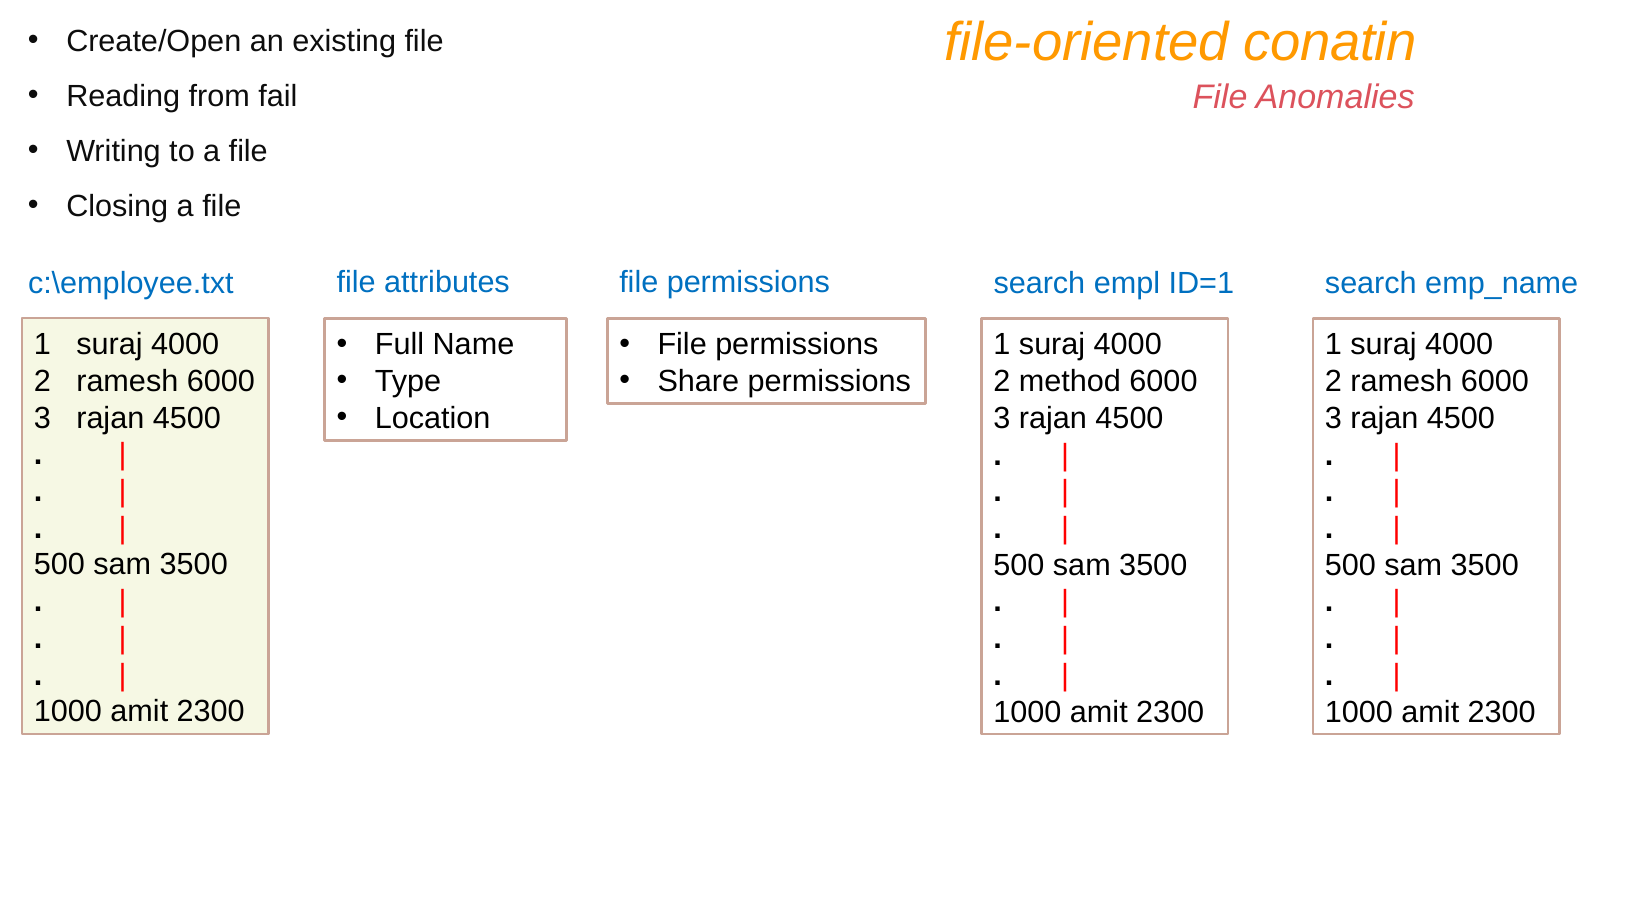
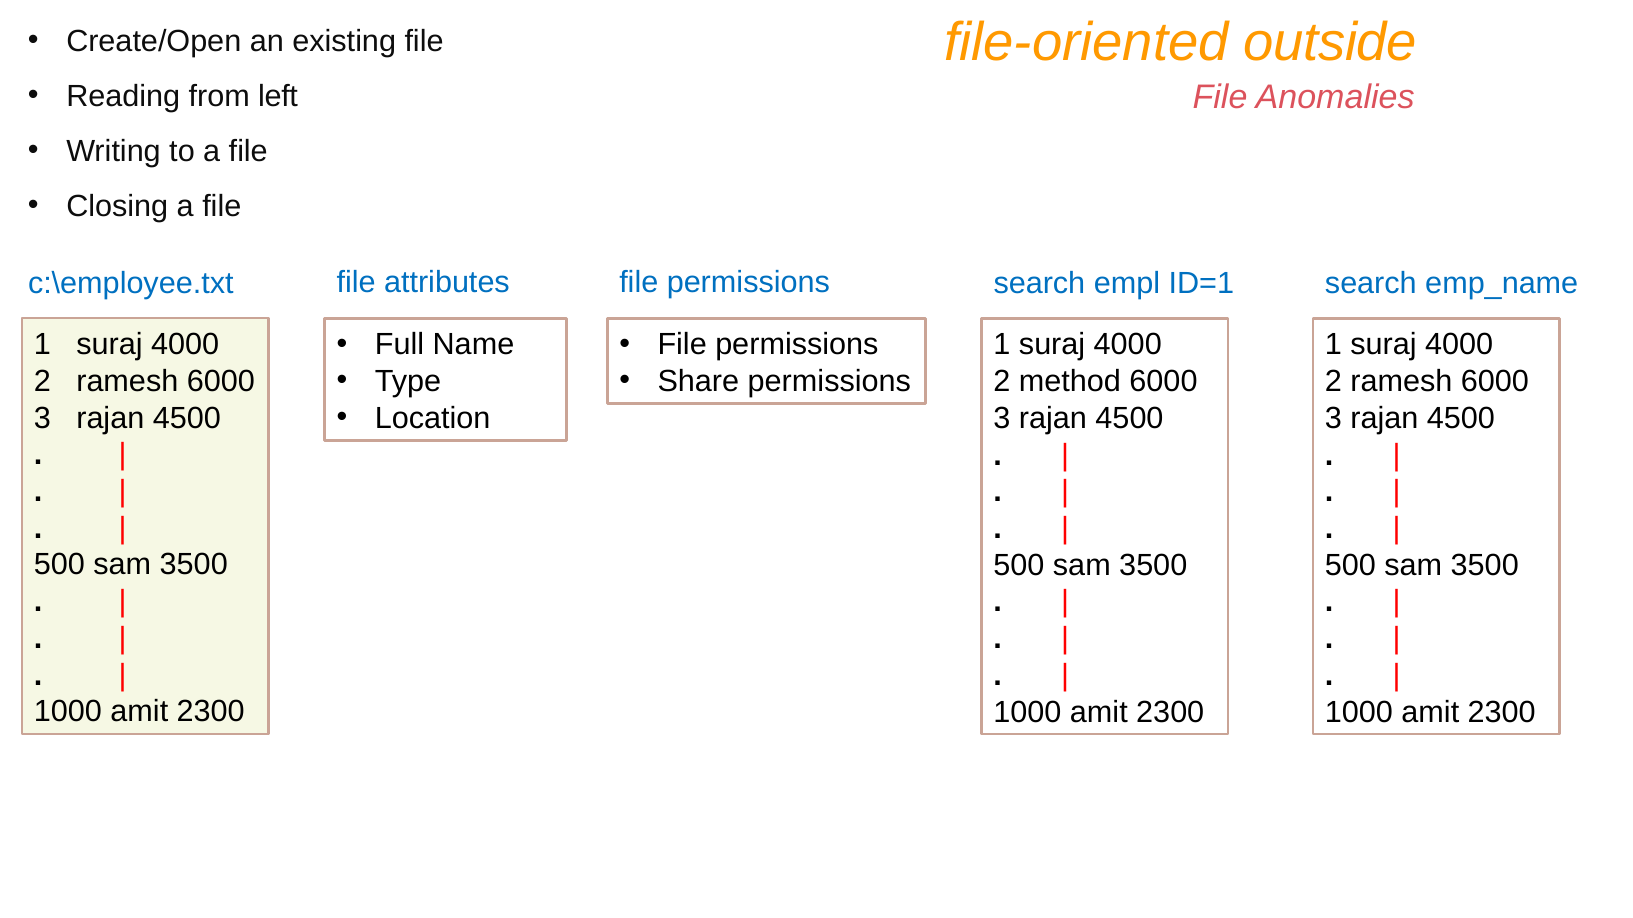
conatin: conatin -> outside (1330, 43)
fail: fail -> left (278, 96)
